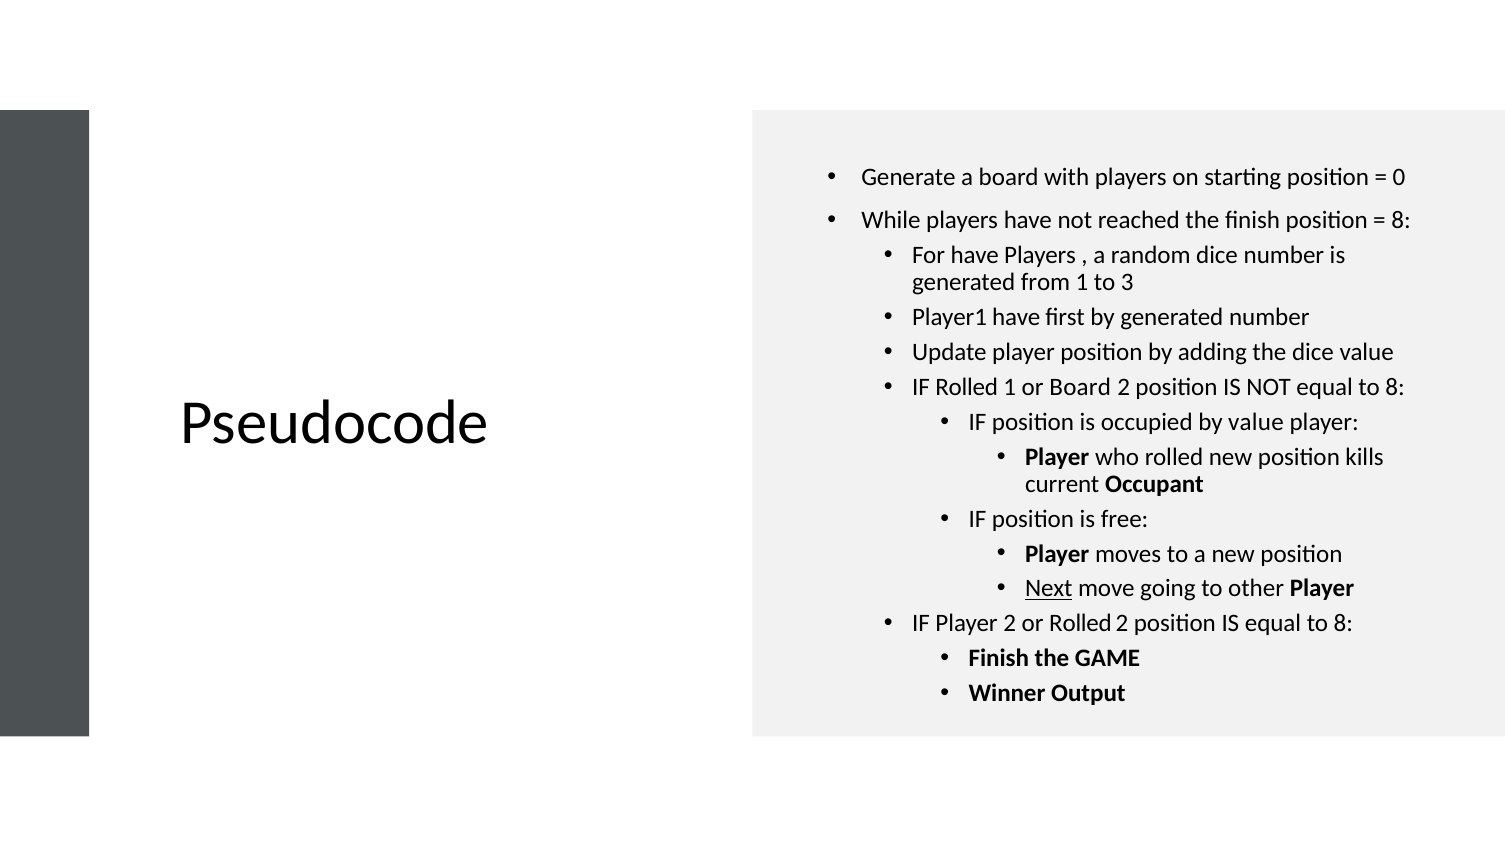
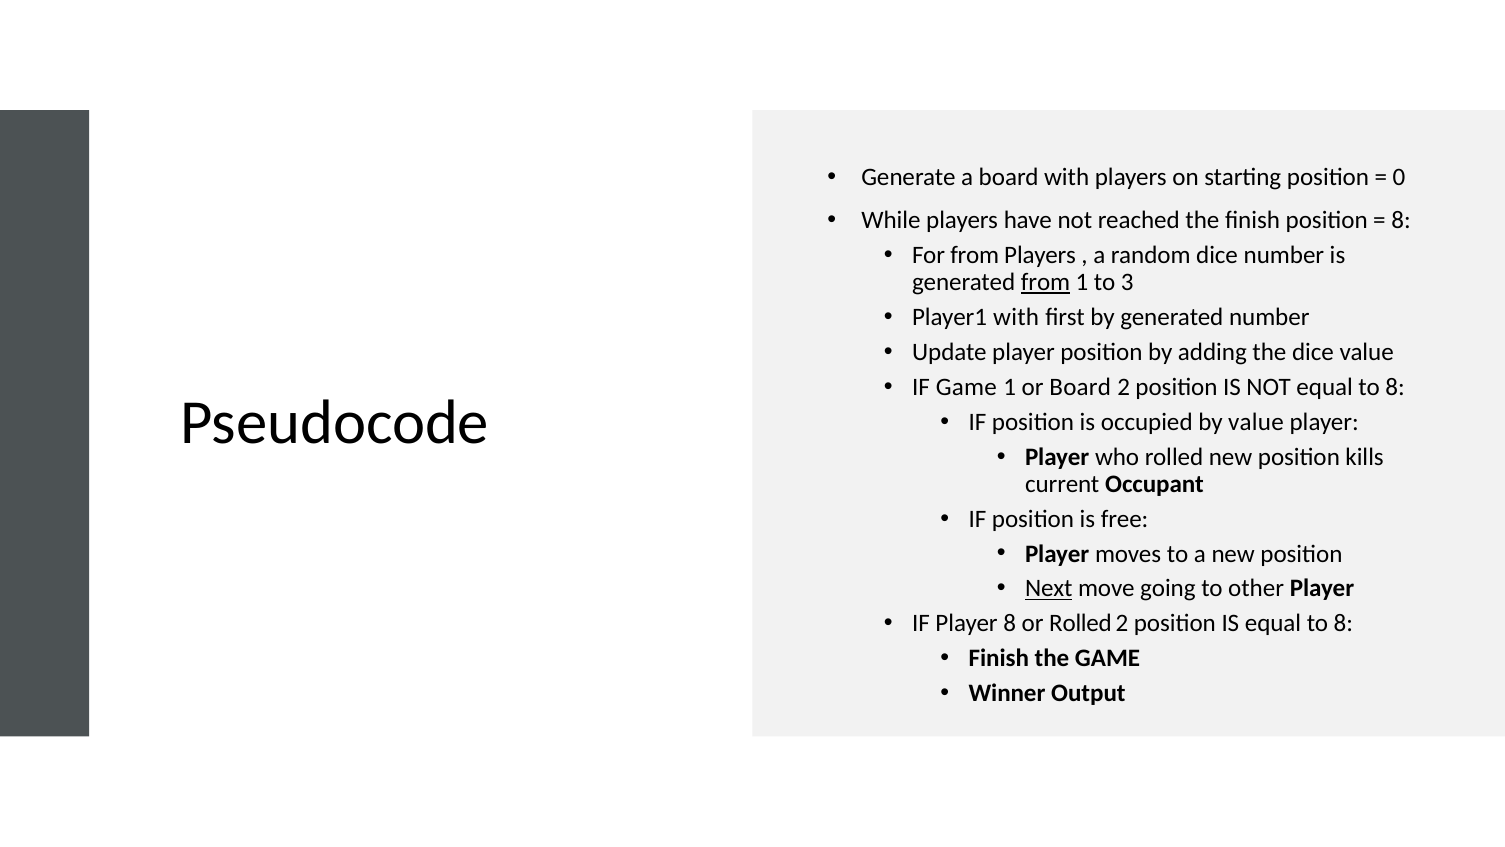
For have: have -> from (975, 255)
from underline: none -> present (1045, 282)
Player1 have: have -> with (1016, 317)
IF Rolled: Rolled -> Game (966, 387)
Player 2: 2 -> 8 (1010, 623)
